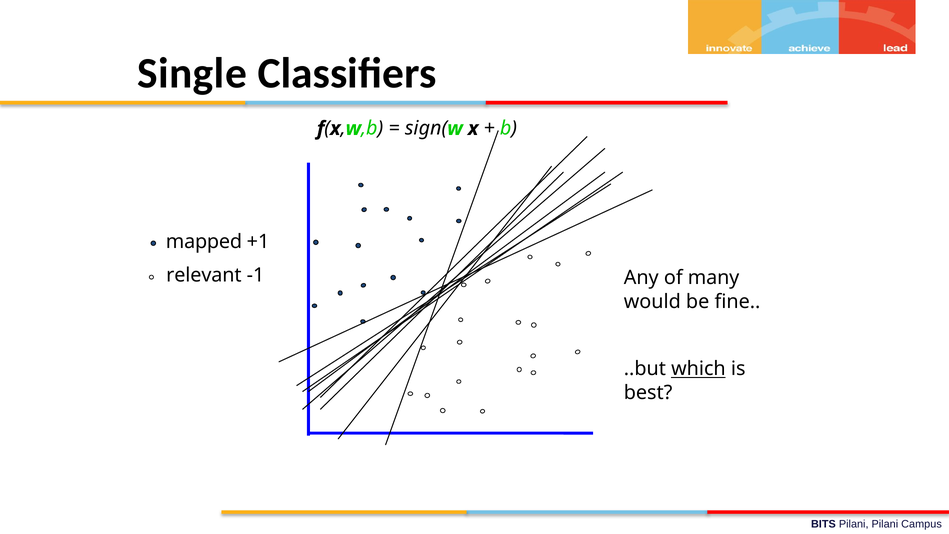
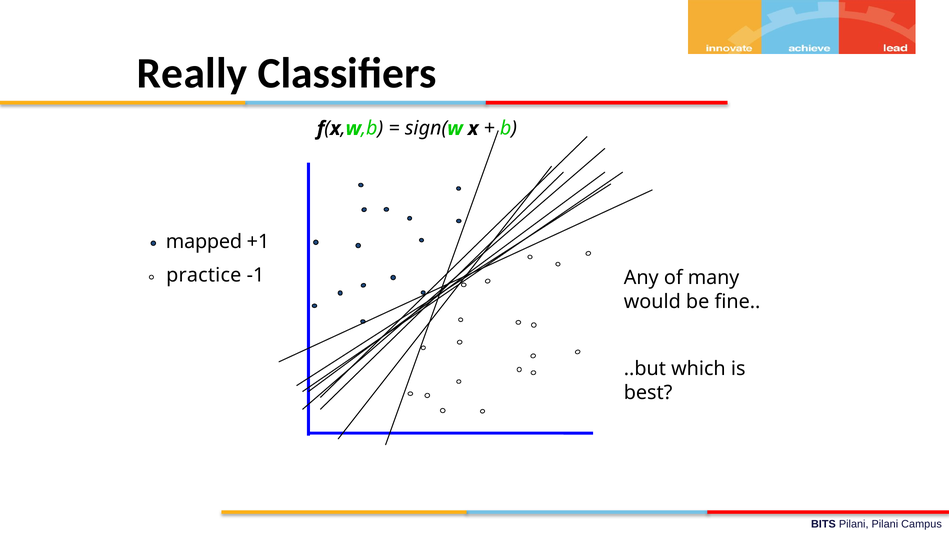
Single: Single -> Really (192, 74)
relevant: relevant -> practice (204, 275)
which underline: present -> none (698, 369)
